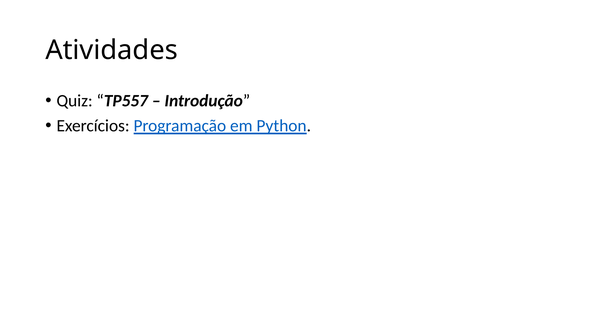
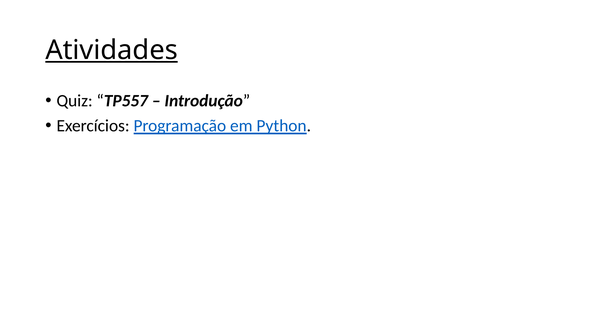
Atividades underline: none -> present (112, 50)
